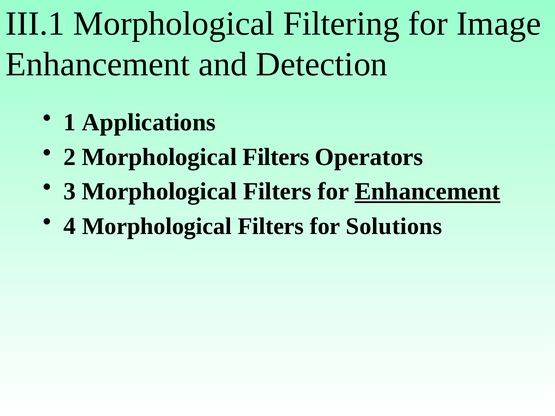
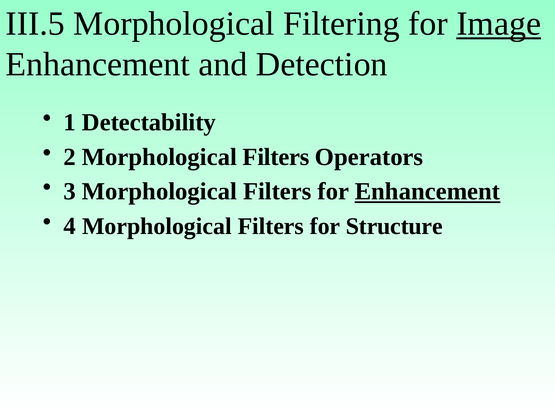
III.1: III.1 -> III.5 (35, 24)
Image underline: none -> present (499, 24)
Applications: Applications -> Detectability (149, 123)
Solutions: Solutions -> Structure (394, 226)
